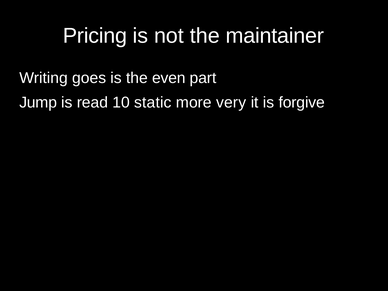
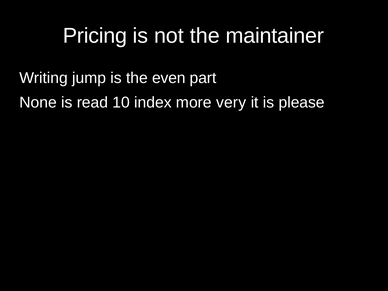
goes: goes -> jump (89, 78)
Jump: Jump -> None (38, 102)
static: static -> index (153, 102)
forgive: forgive -> please (302, 102)
